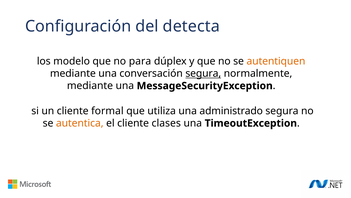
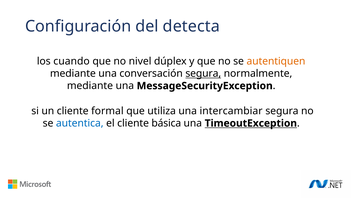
modelo: modelo -> cuando (72, 61)
para: para -> nivel (140, 61)
administrado: administrado -> intercambiar (231, 111)
autentica colour: orange -> blue (80, 123)
clases: clases -> básica (166, 123)
TimeoutException underline: none -> present (251, 123)
